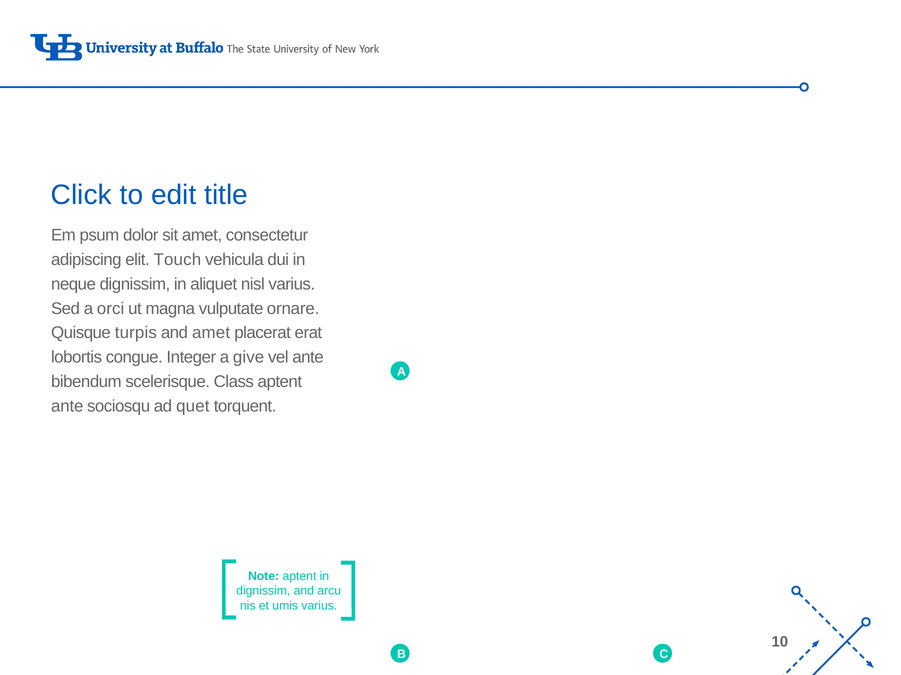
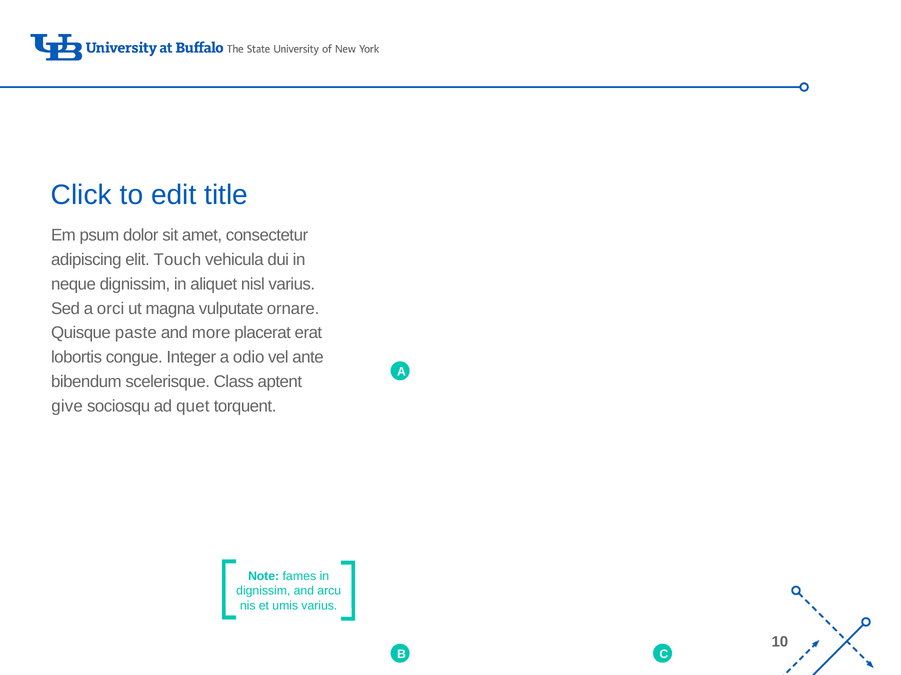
turpis: turpis -> paste (136, 333)
and amet: amet -> more (211, 333)
give: give -> odio (249, 358)
ante: ante -> give (67, 407)
Note aptent: aptent -> fames (299, 577)
